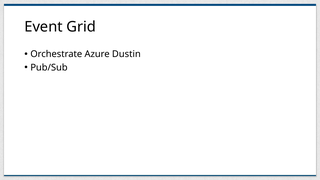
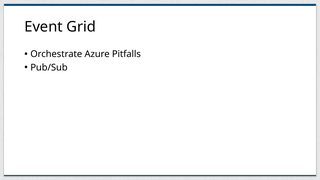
Dustin: Dustin -> Pitfalls (126, 54)
